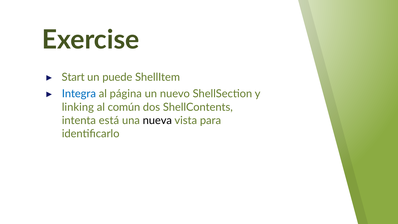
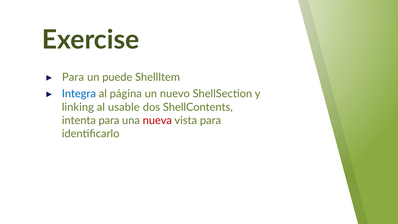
Start: Start -> Para (73, 77)
común: común -> usable (124, 107)
intenta está: está -> para (109, 120)
nueva colour: black -> red (157, 120)
